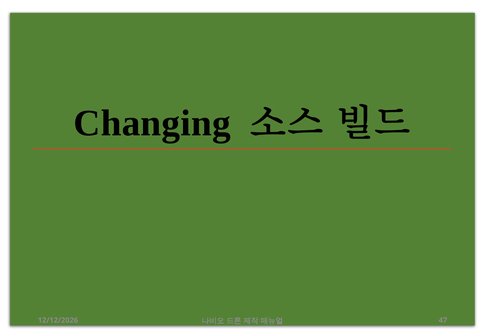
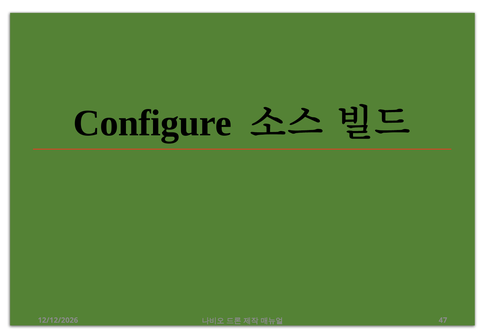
Changing: Changing -> Configure (152, 123)
